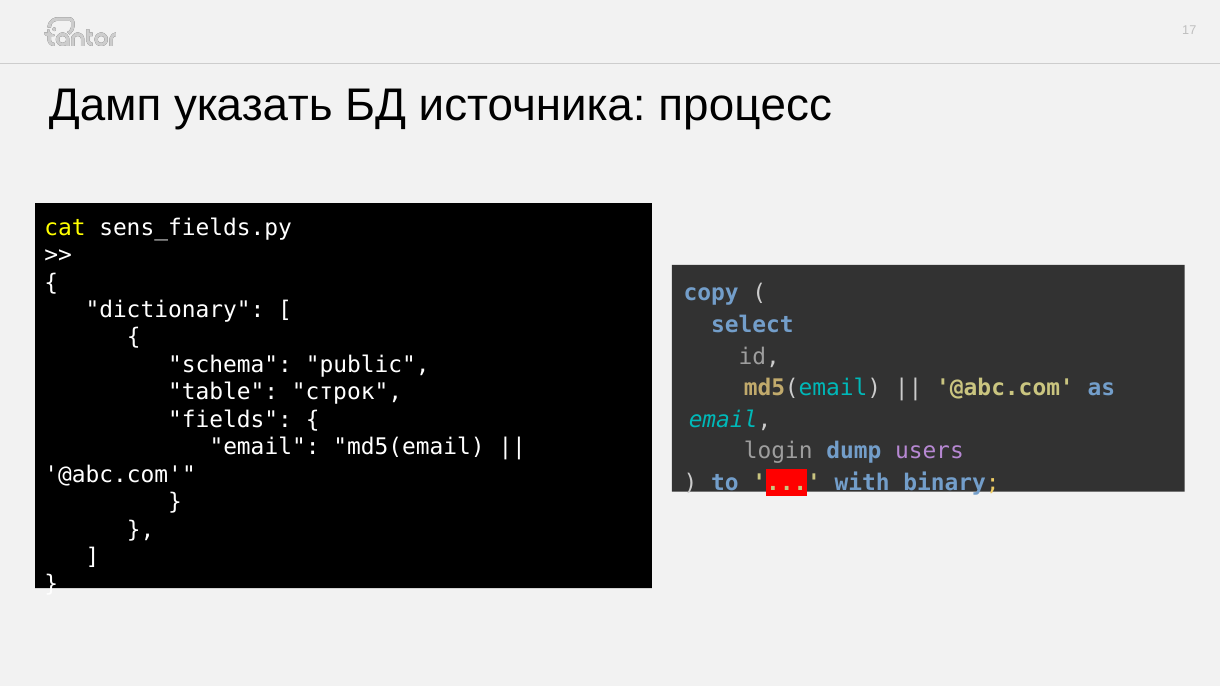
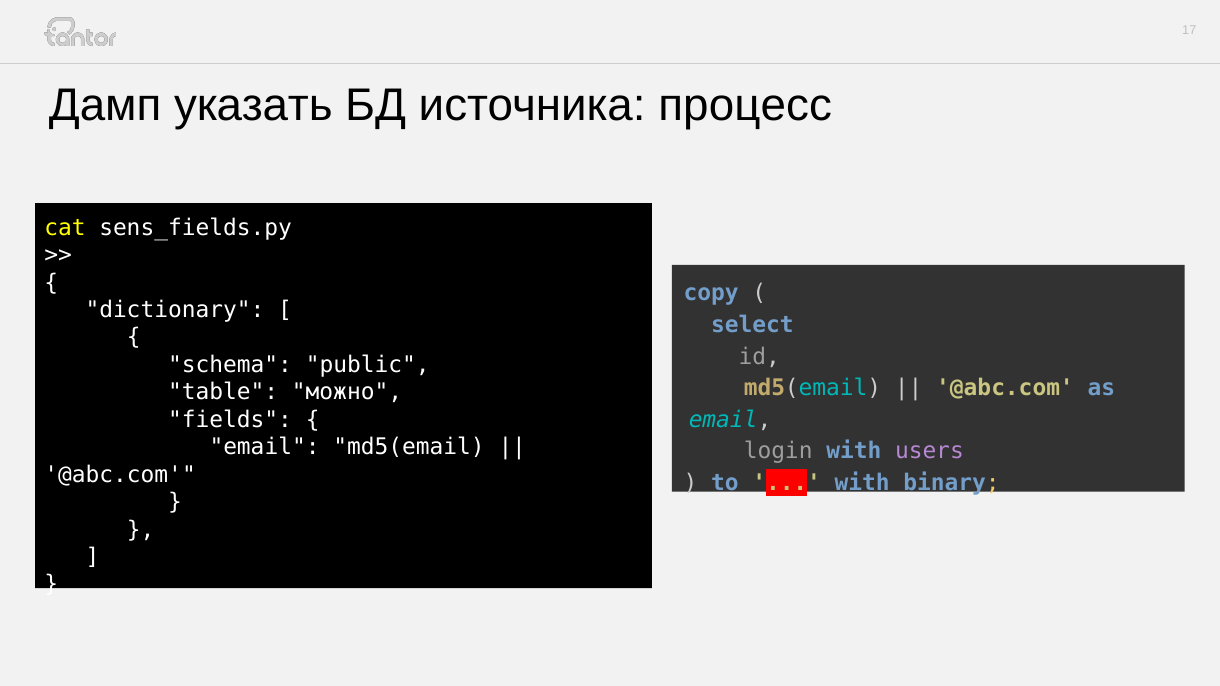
строк: строк -> можно (347, 392)
login dump: dump -> with (854, 451)
